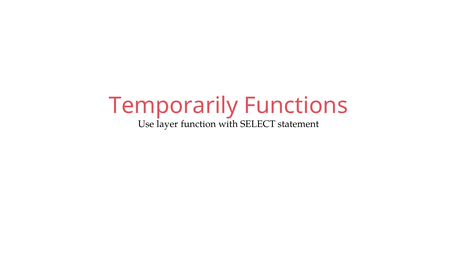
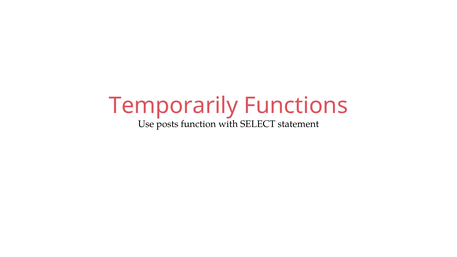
layer: layer -> posts (167, 124)
